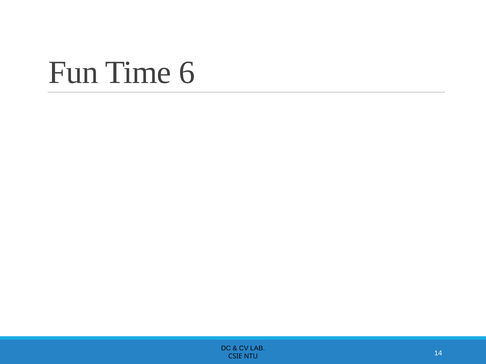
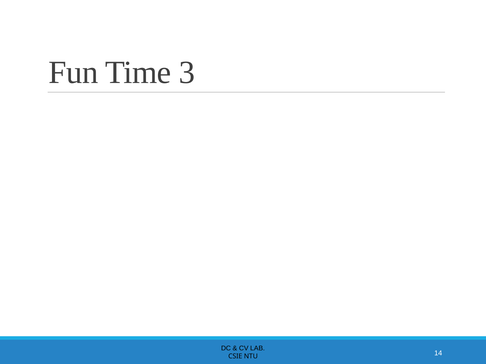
6: 6 -> 3 (187, 73)
